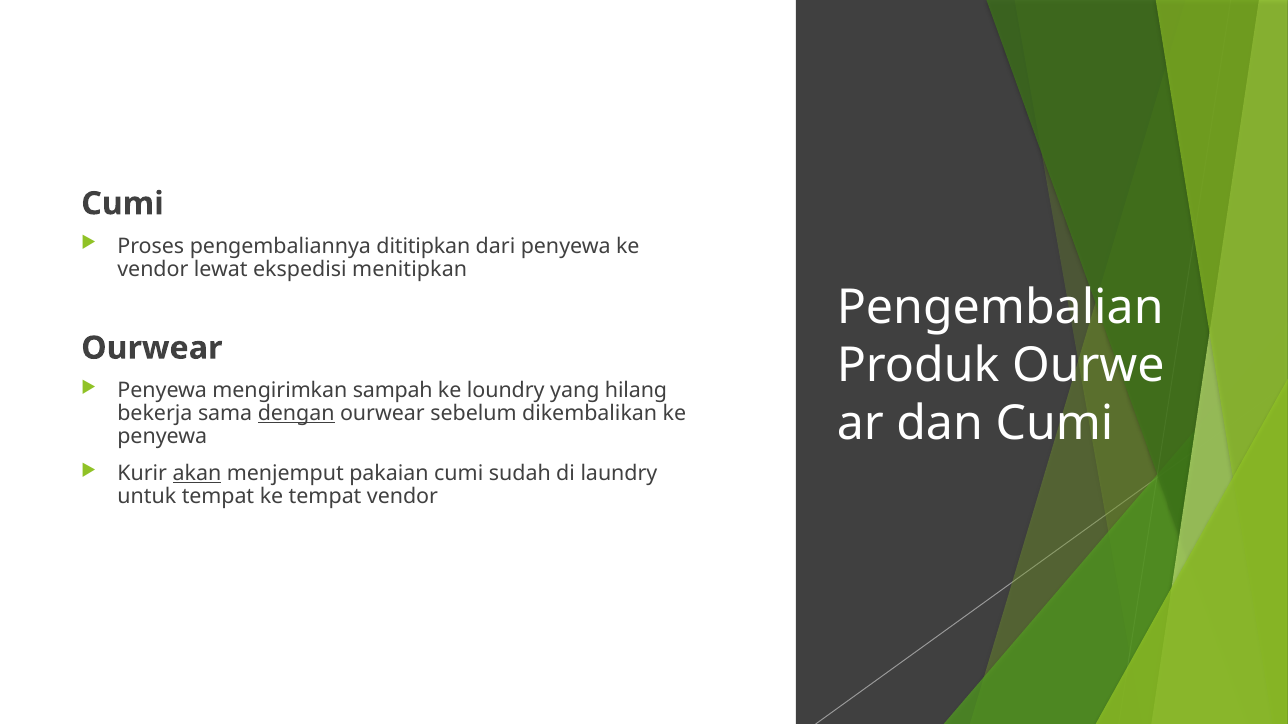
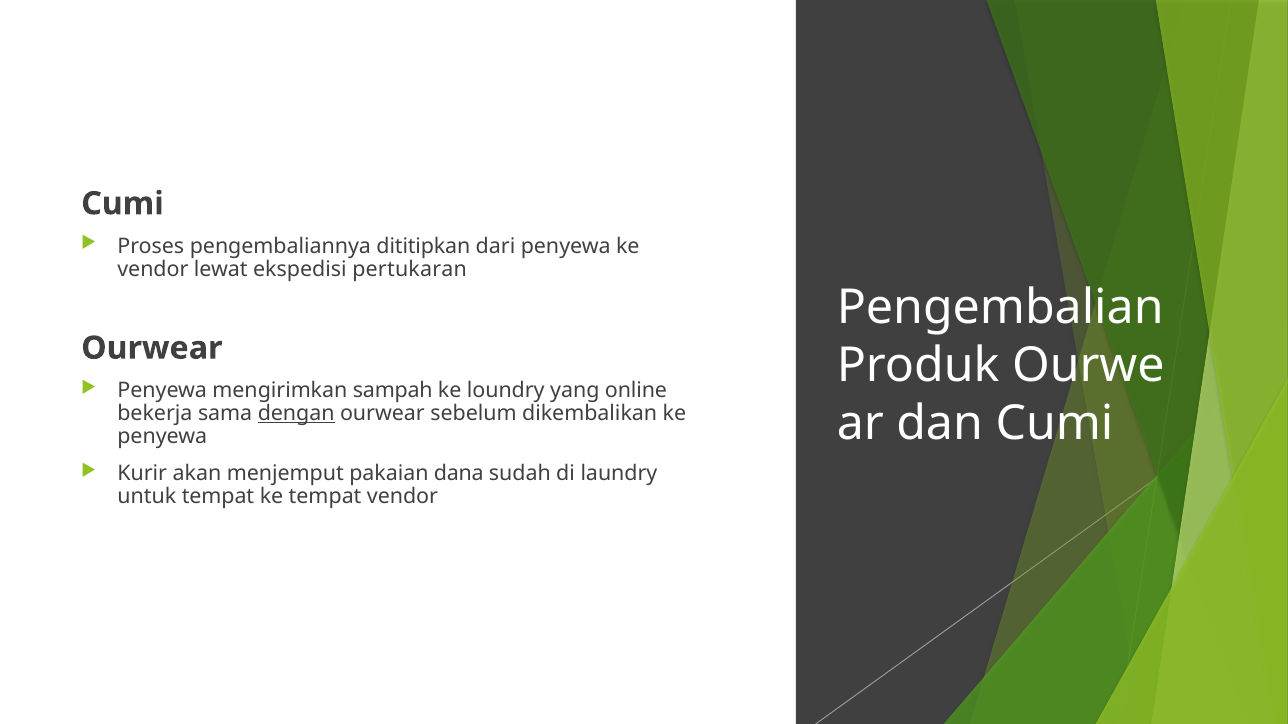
menitipkan: menitipkan -> pertukaran (410, 269)
hilang: hilang -> online (636, 391)
akan underline: present -> none (197, 474)
pakaian cumi: cumi -> dana (459, 474)
